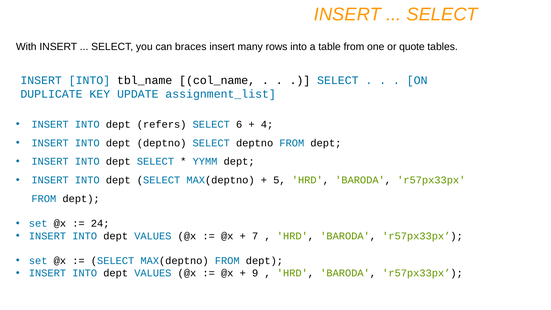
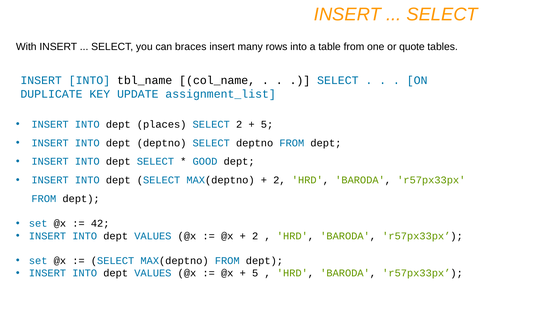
refers: refers -> places (162, 124)
SELECT 6: 6 -> 2 (239, 124)
4: 4 -> 5 (267, 124)
YYMM: YYMM -> GOOD (205, 162)
5: 5 -> 2 (279, 180)
24: 24 -> 42 (100, 224)
7: 7 -> 2 (255, 236)
9: 9 -> 5 (255, 273)
